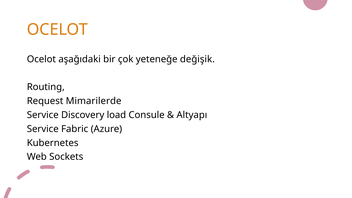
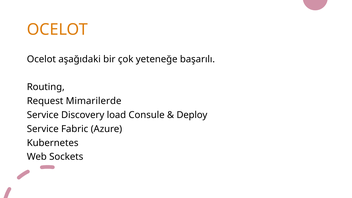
değişik: değişik -> başarılı (197, 59)
Altyapı: Altyapı -> Deploy (192, 115)
